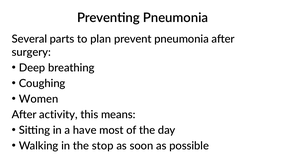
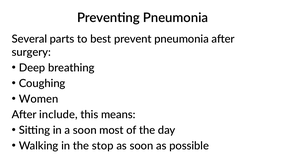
plan: plan -> best (101, 39)
activity: activity -> include (58, 115)
a have: have -> soon (85, 130)
